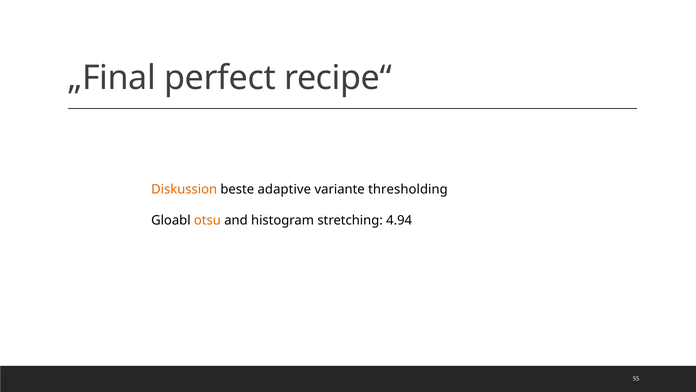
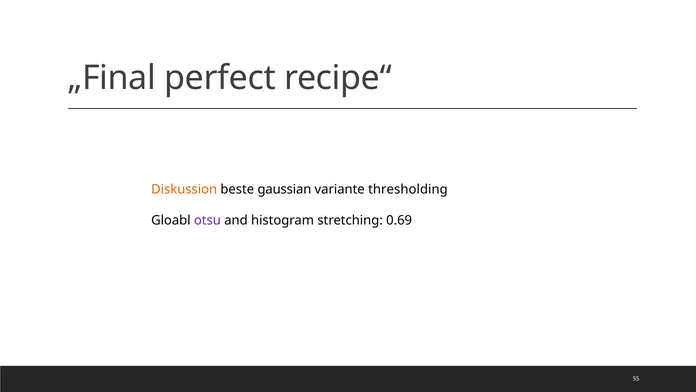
adaptive: adaptive -> gaussian (284, 189)
otsu colour: orange -> purple (207, 220)
4.94: 4.94 -> 0.69 (399, 220)
